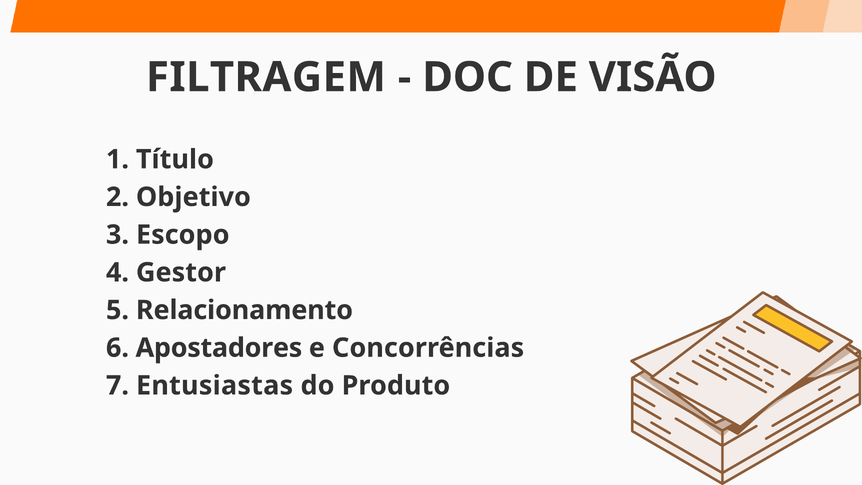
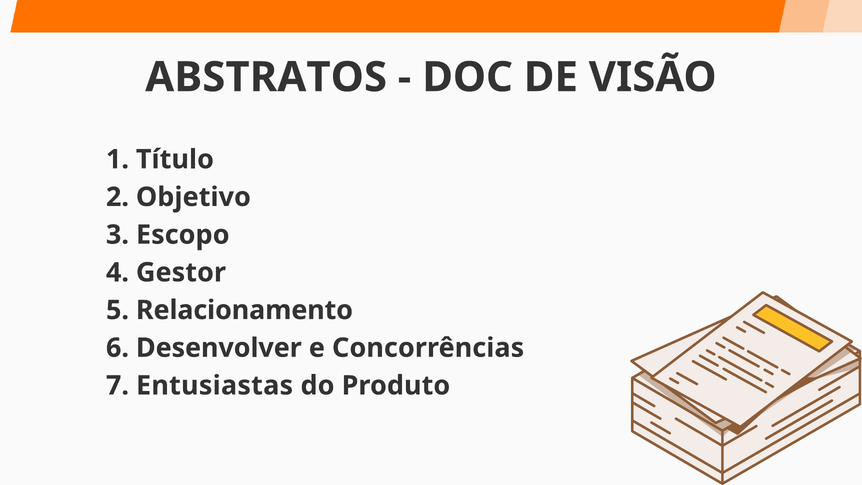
FILTRAGEM: FILTRAGEM -> ABSTRATOS (266, 77)
Apostadores: Apostadores -> Desenvolver (219, 348)
